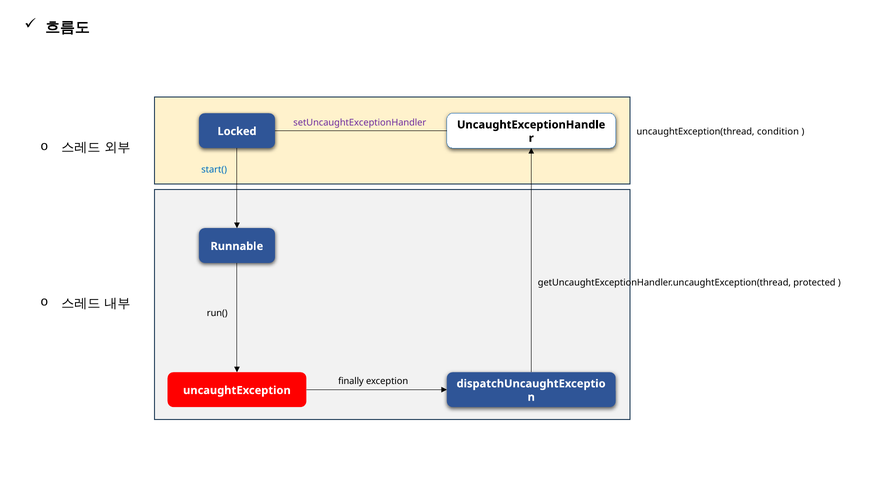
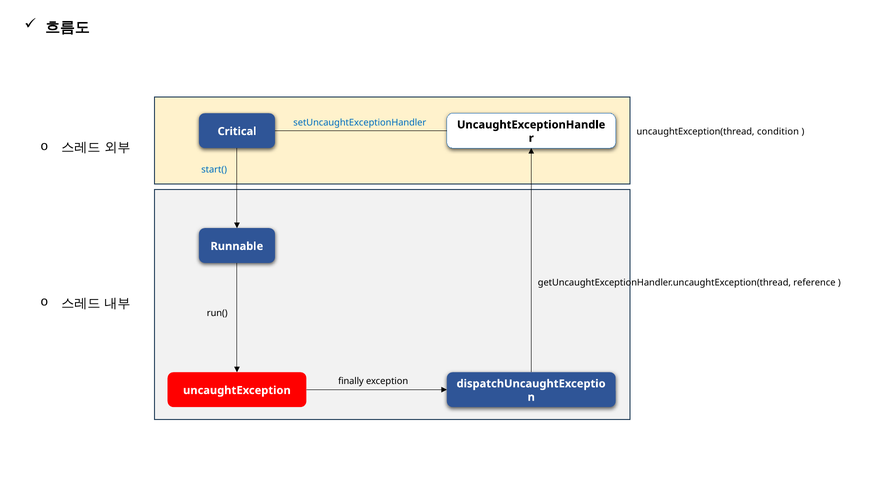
setUncaughtExceptionHandler colour: purple -> blue (360, 123)
Locked: Locked -> Critical (237, 131)
protected: protected -> reference (814, 283)
